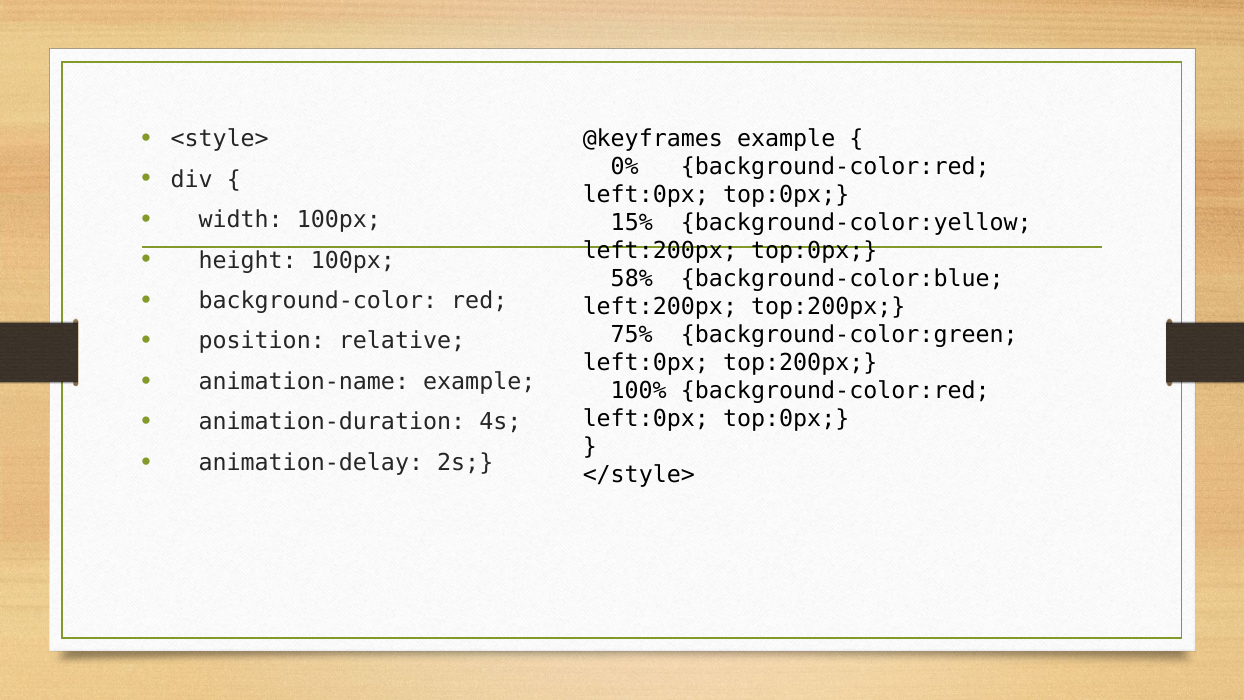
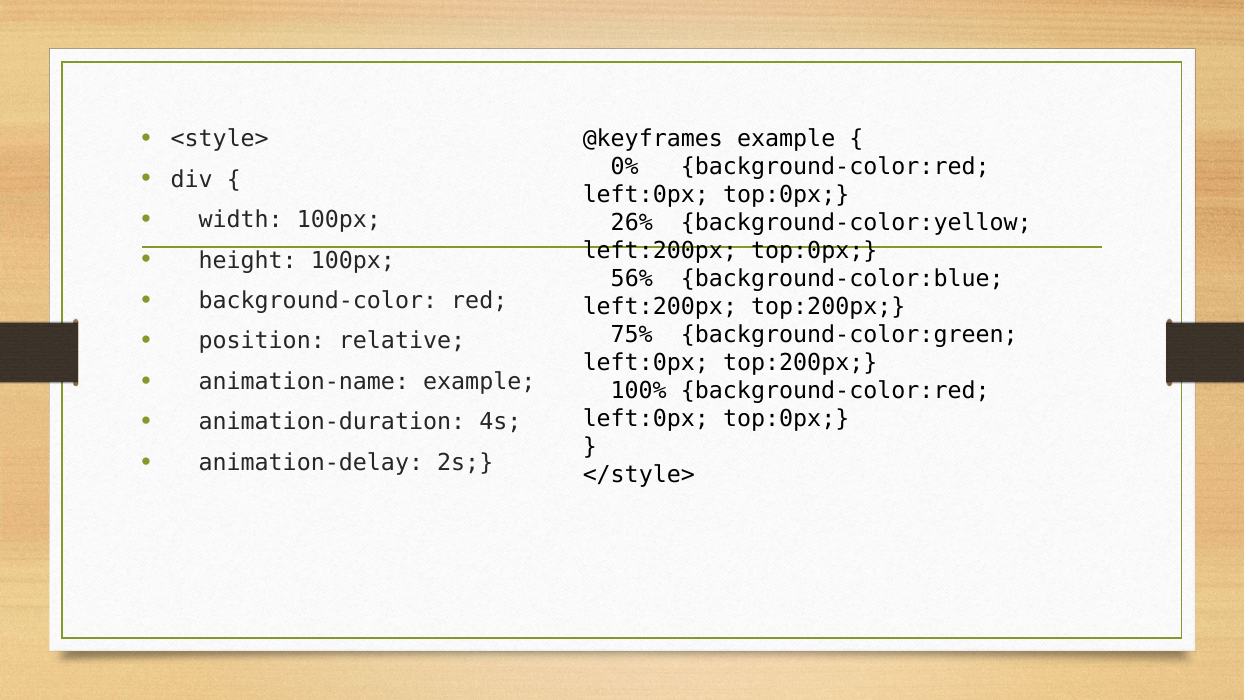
15%: 15% -> 26% (632, 223)
58%: 58% -> 56% (632, 279)
